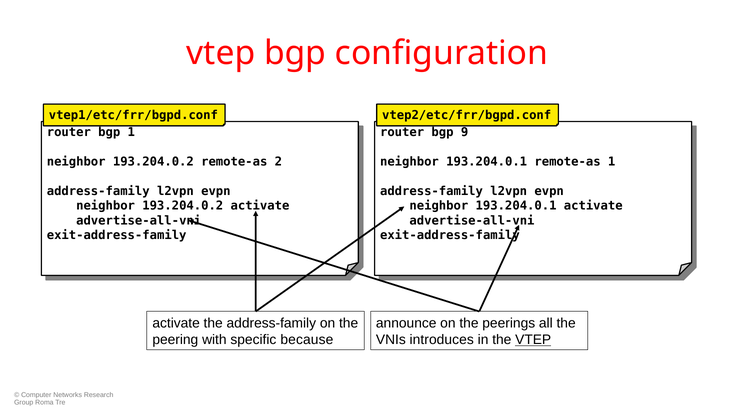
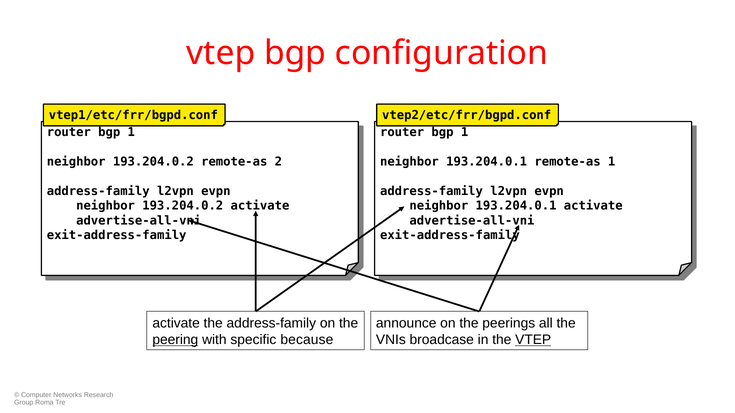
9: 9 -> 1 (465, 133)
peering underline: none -> present (175, 340)
introduces: introduces -> broadcase (442, 340)
